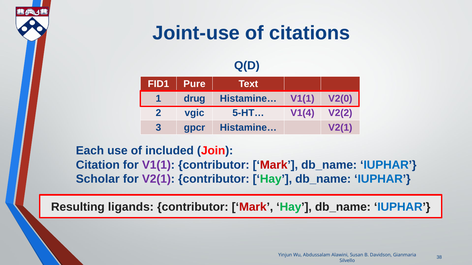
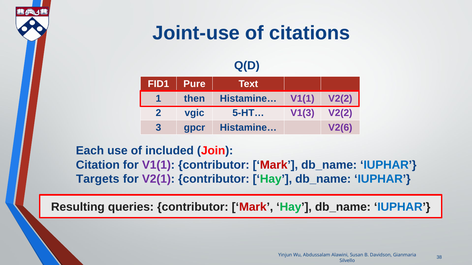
drug: drug -> then (194, 99)
V1(1 V2(0: V2(0 -> V2(2 (340, 99)
V1(4: V1(4 -> V1(3 (302, 113)
Histamine… V2(1: V2(1 -> V2(6 (340, 128)
Scholar: Scholar -> Targets (98, 179)
ligands: ligands -> queries (131, 207)
